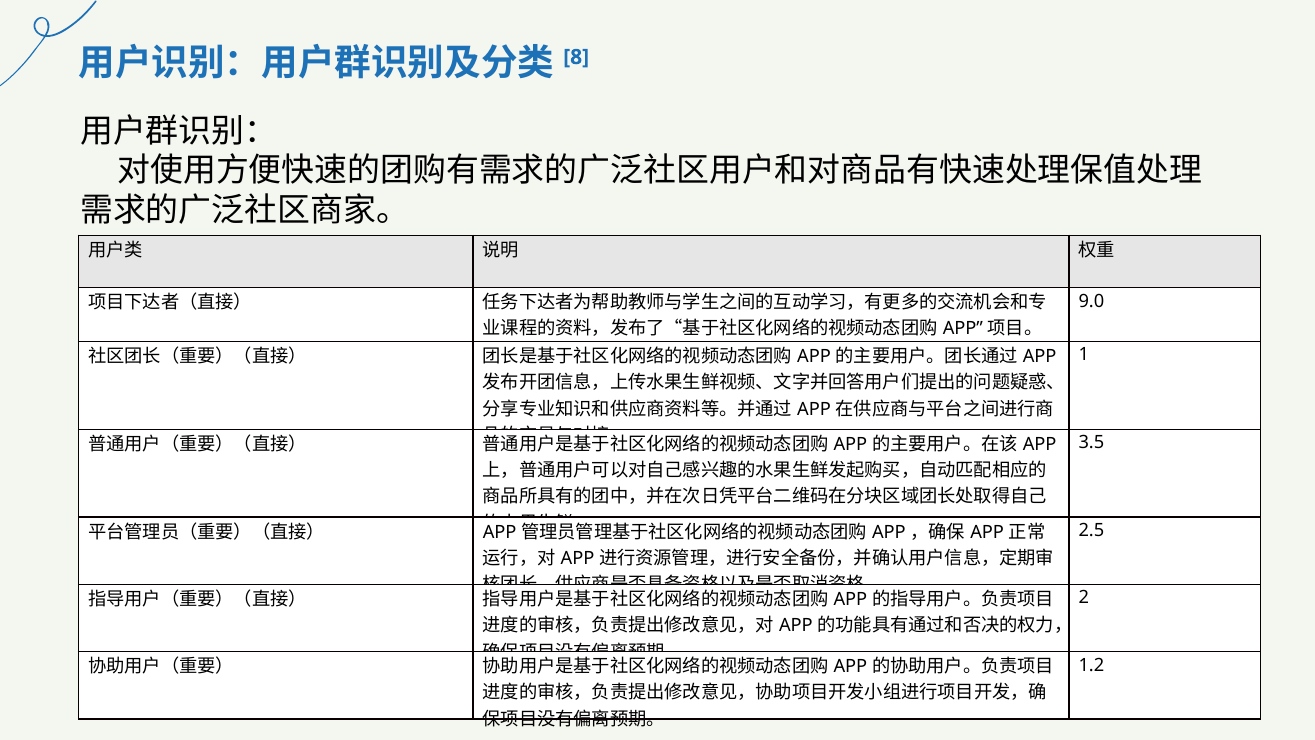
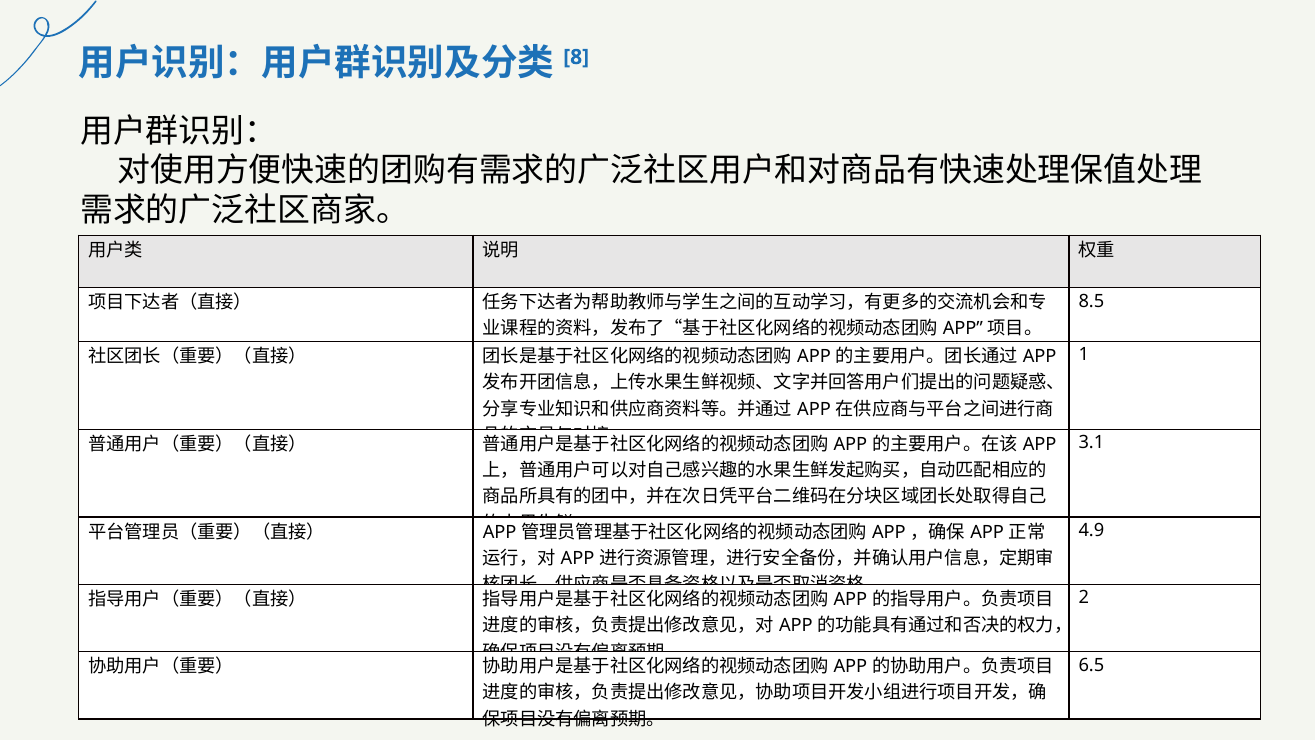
9.0: 9.0 -> 8.5 (1091, 301)
3.5: 3.5 -> 3.1 (1091, 443)
2.5: 2.5 -> 4.9 (1091, 530)
1.2: 1.2 -> 6.5 (1091, 665)
